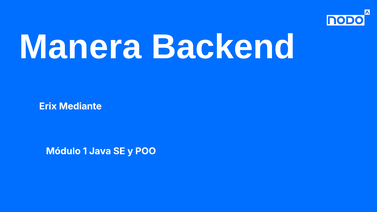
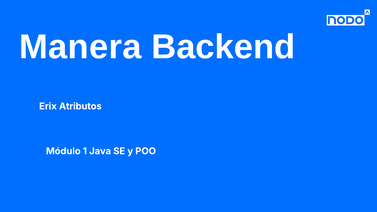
Mediante: Mediante -> Atributos (80, 106)
